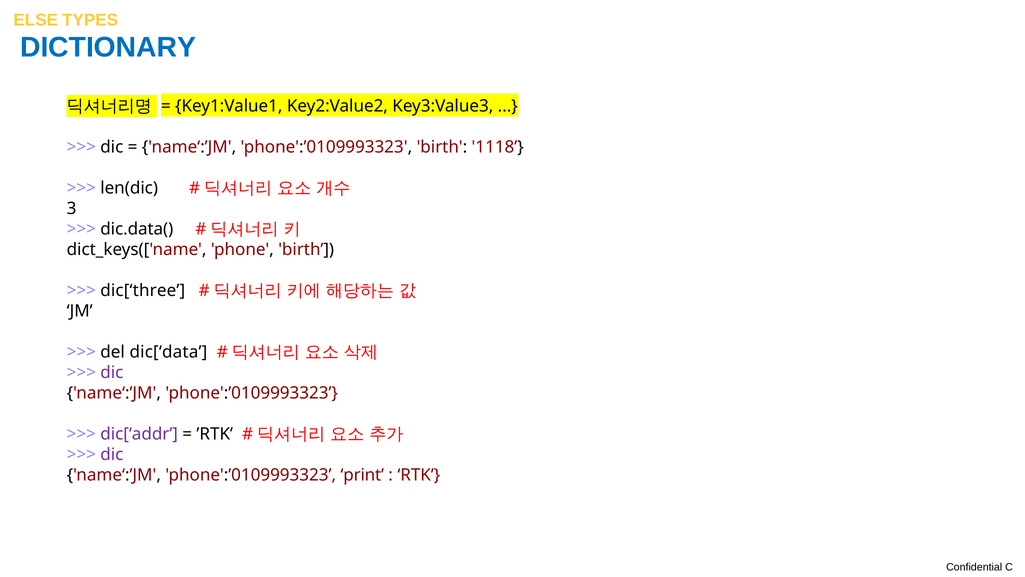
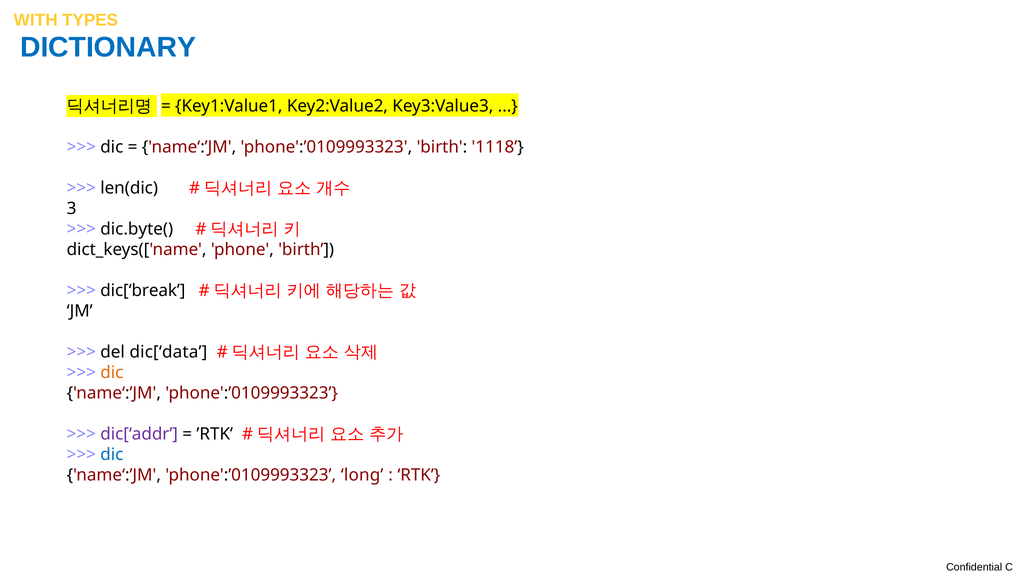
ELSE: ELSE -> WITH (36, 20)
dic.data(: dic.data( -> dic.byte( (137, 229)
dic[‘three: dic[‘three -> dic[‘break (143, 290)
dic colour: purple -> orange (112, 372)
dic colour: purple -> blue (112, 454)
print: print -> long (362, 475)
